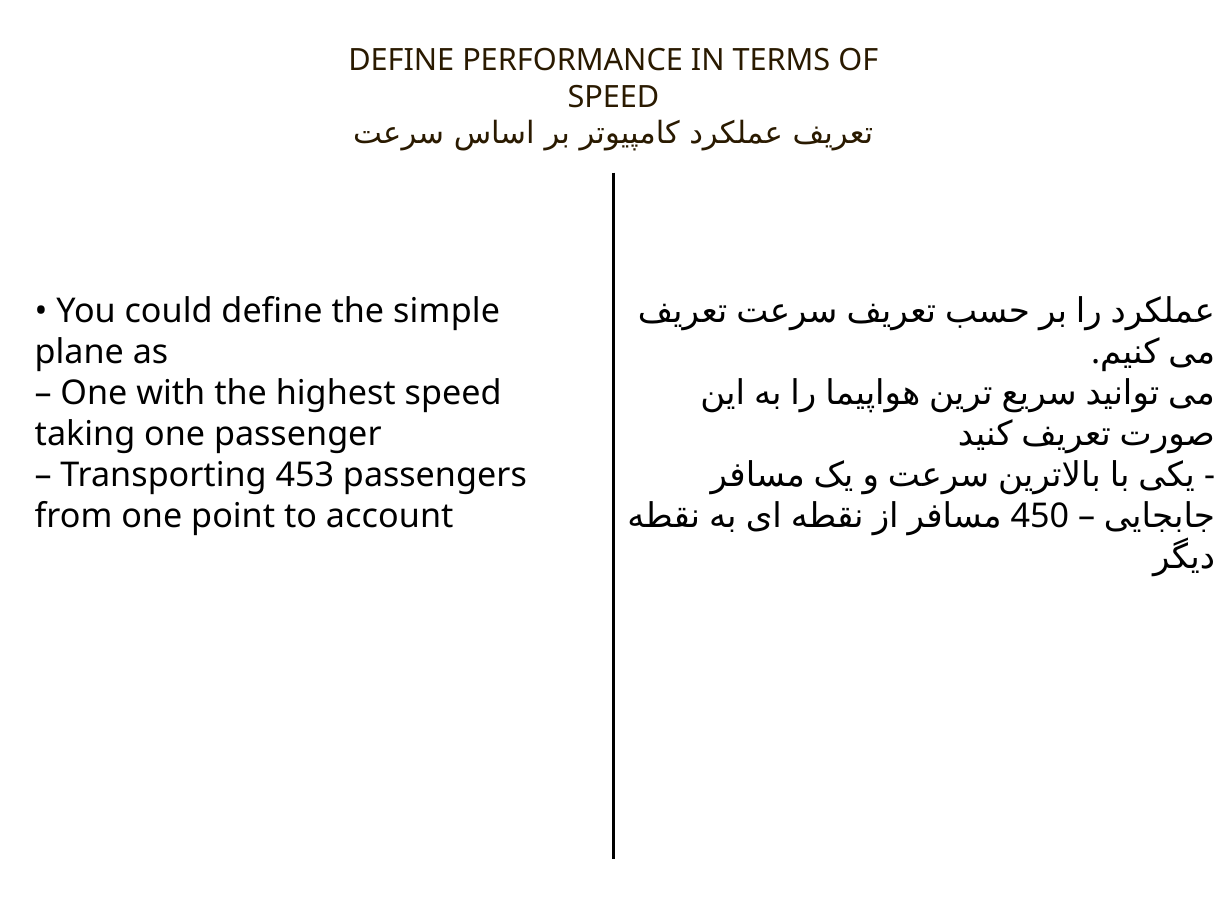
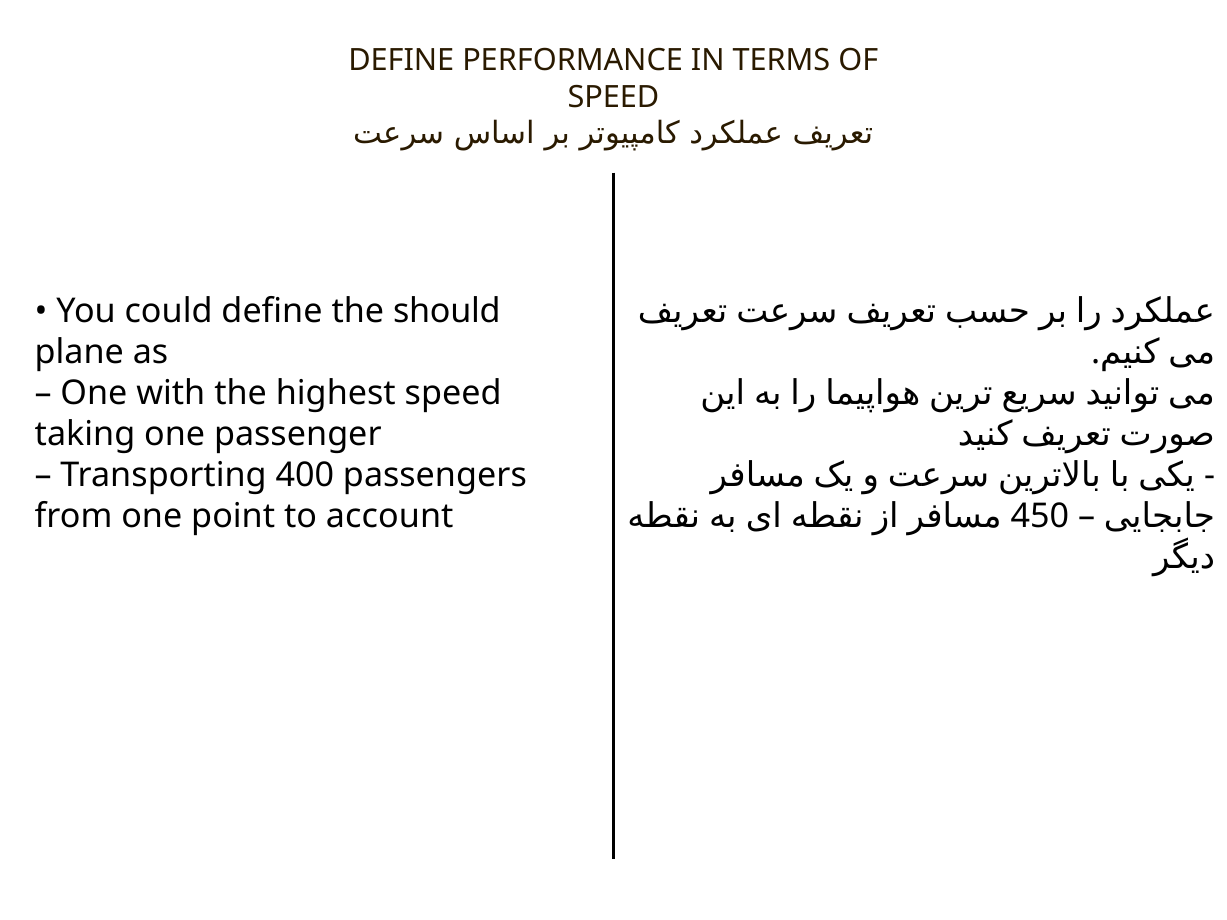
simple: simple -> should (447, 311)
453: 453 -> 400 (305, 475)
